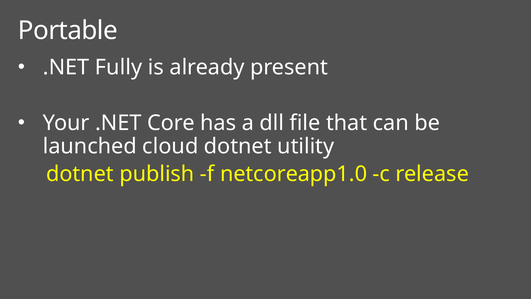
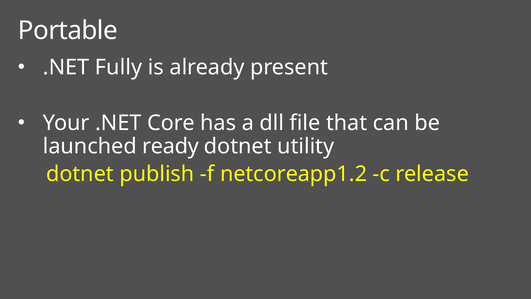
cloud: cloud -> ready (170, 146)
netcoreapp1.0: netcoreapp1.0 -> netcoreapp1.2 (294, 174)
